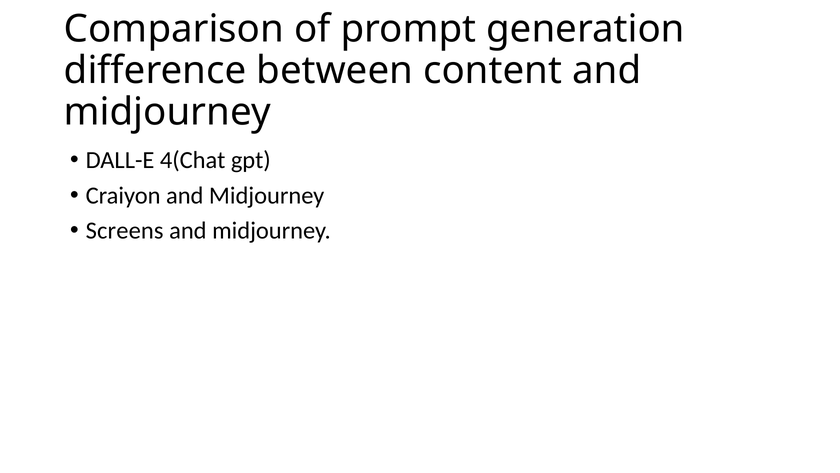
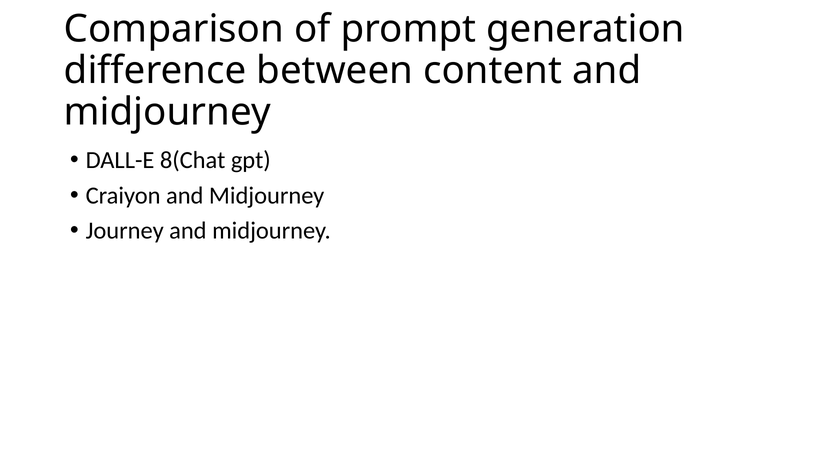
4(Chat: 4(Chat -> 8(Chat (193, 160)
Screens: Screens -> Journey (125, 231)
